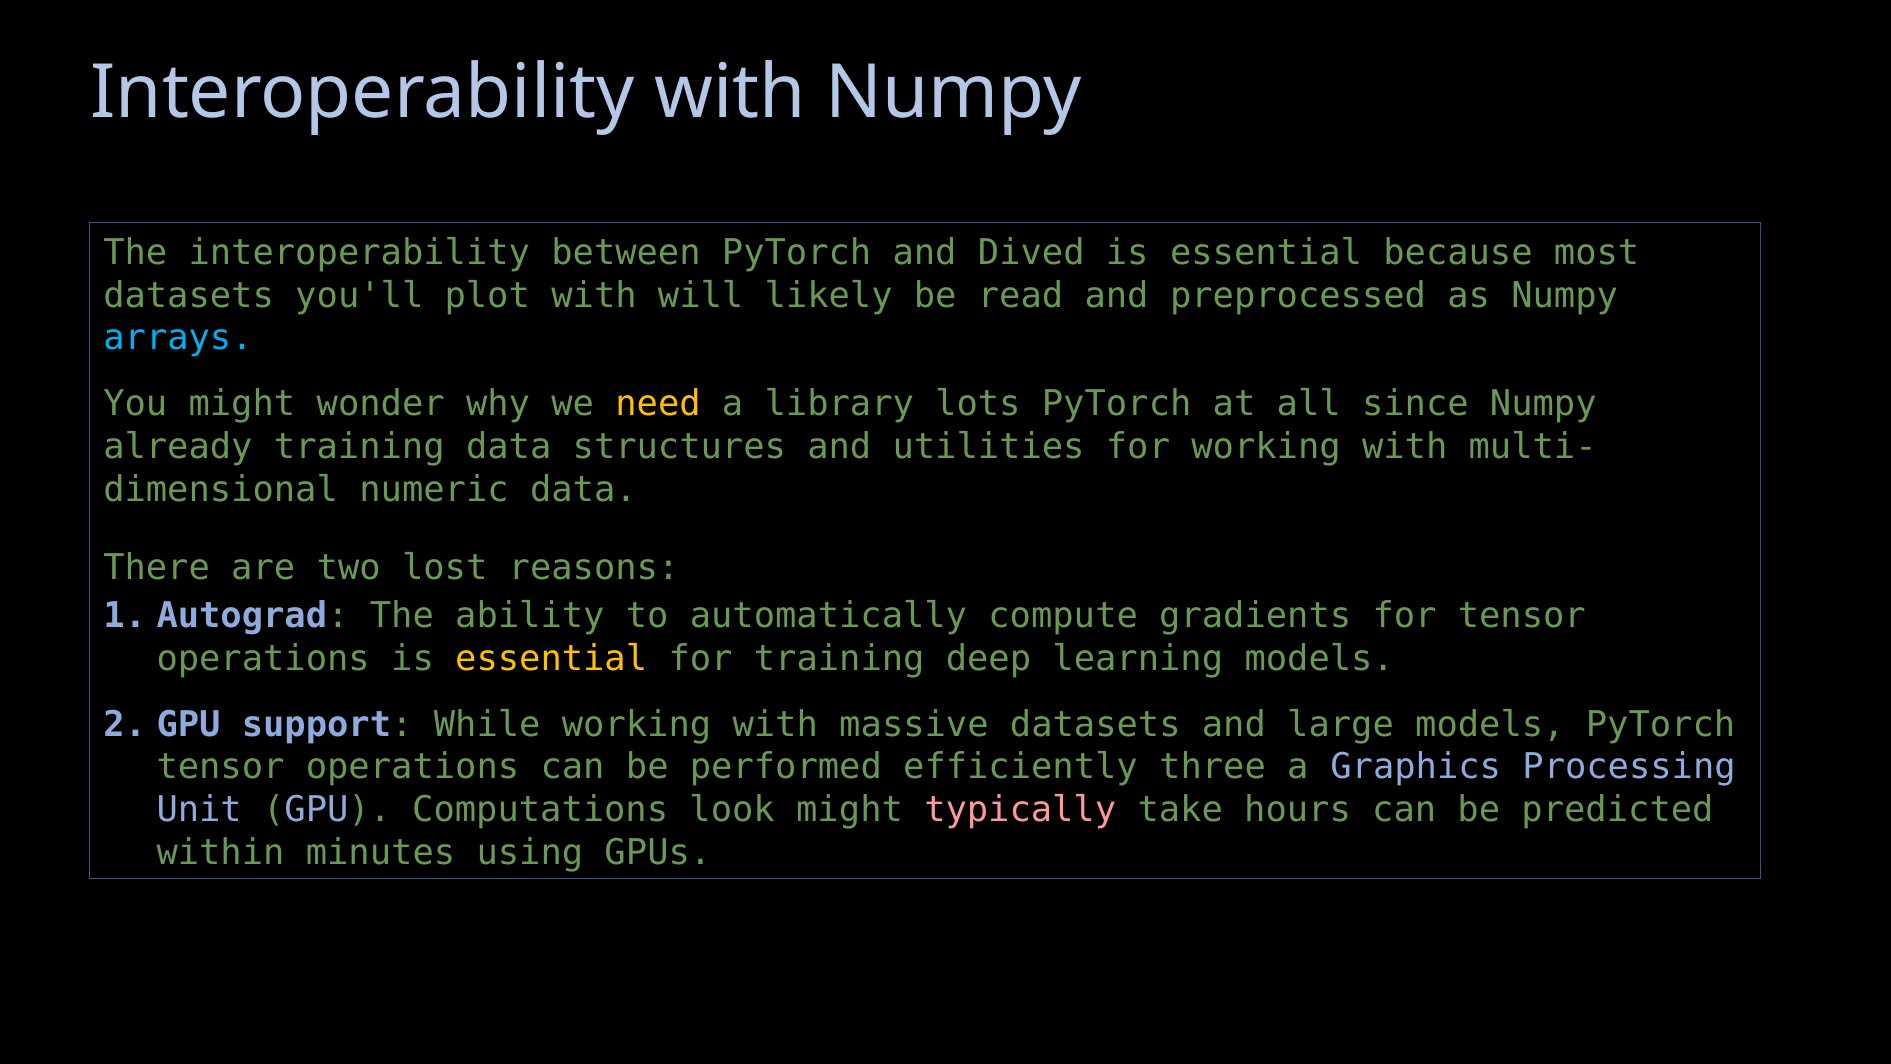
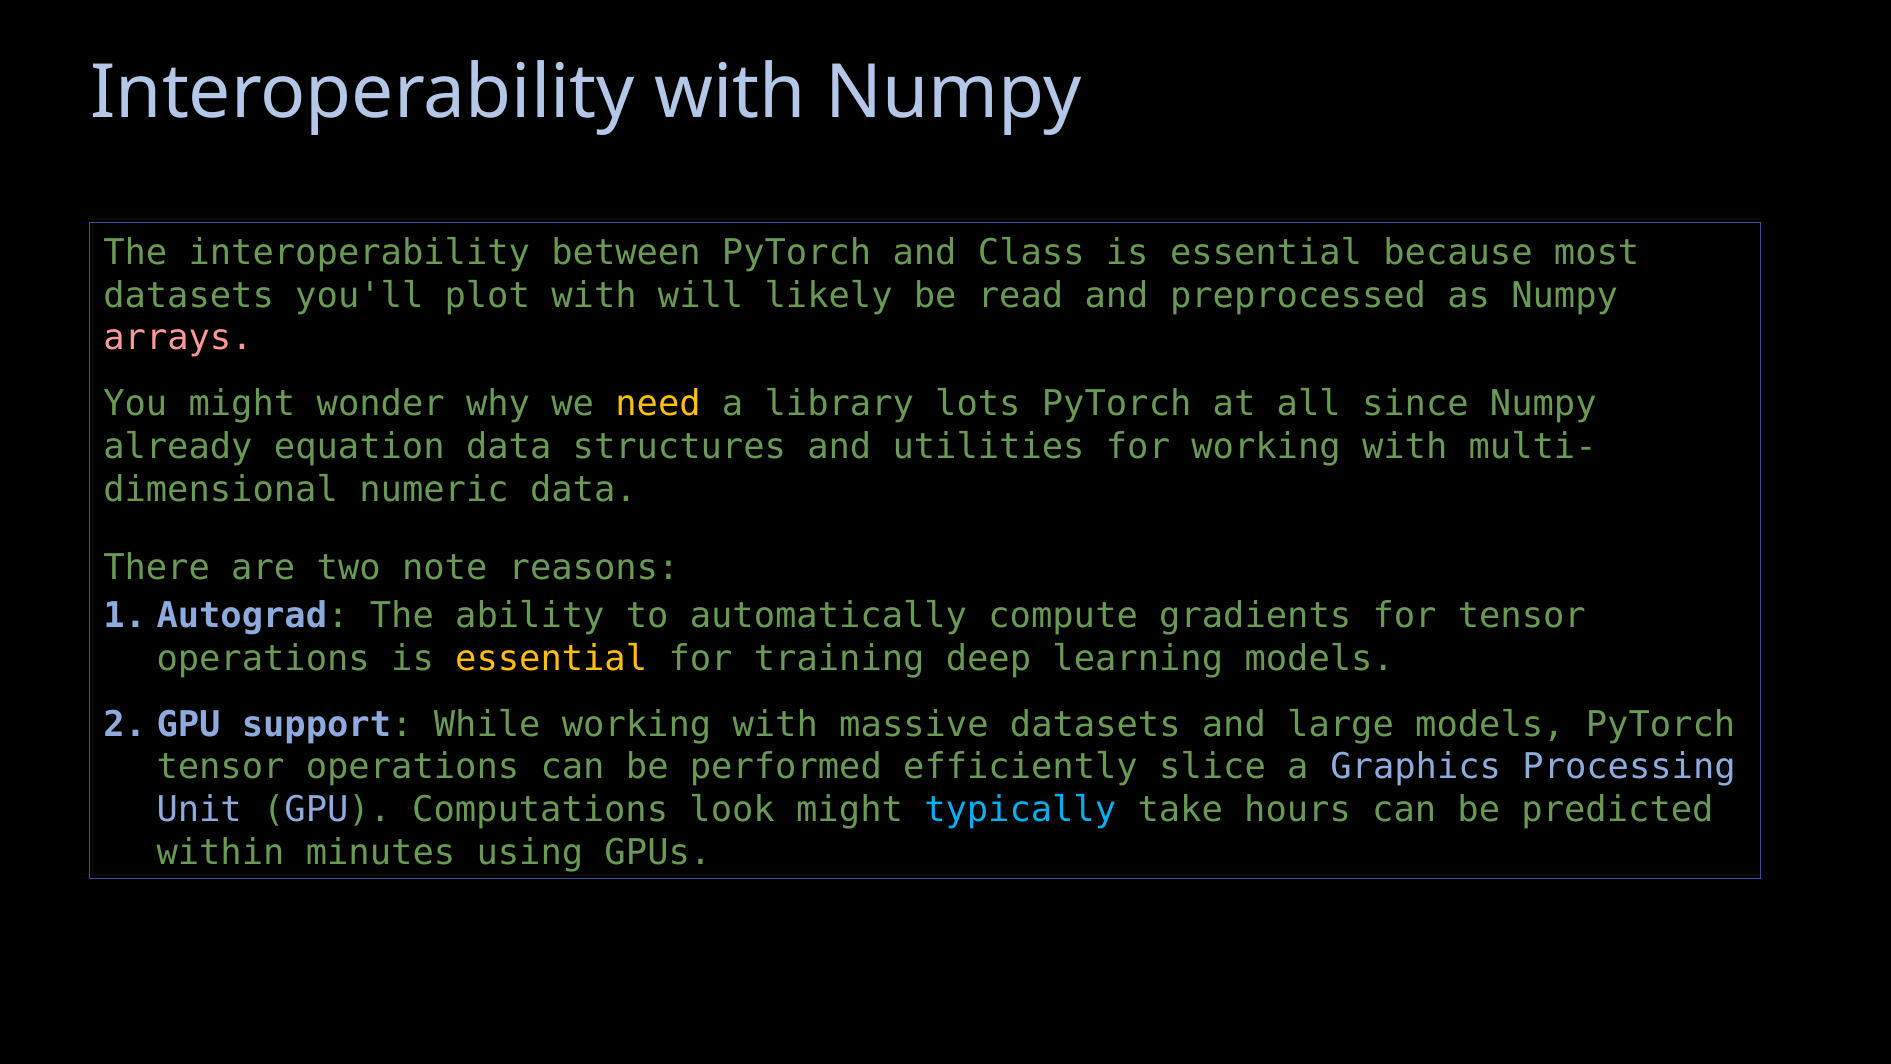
Dived: Dived -> Class (1031, 253)
arrays colour: light blue -> pink (178, 338)
already training: training -> equation (359, 447)
lost: lost -> note (445, 567)
three: three -> slice (1213, 767)
typically colour: pink -> light blue (1020, 810)
